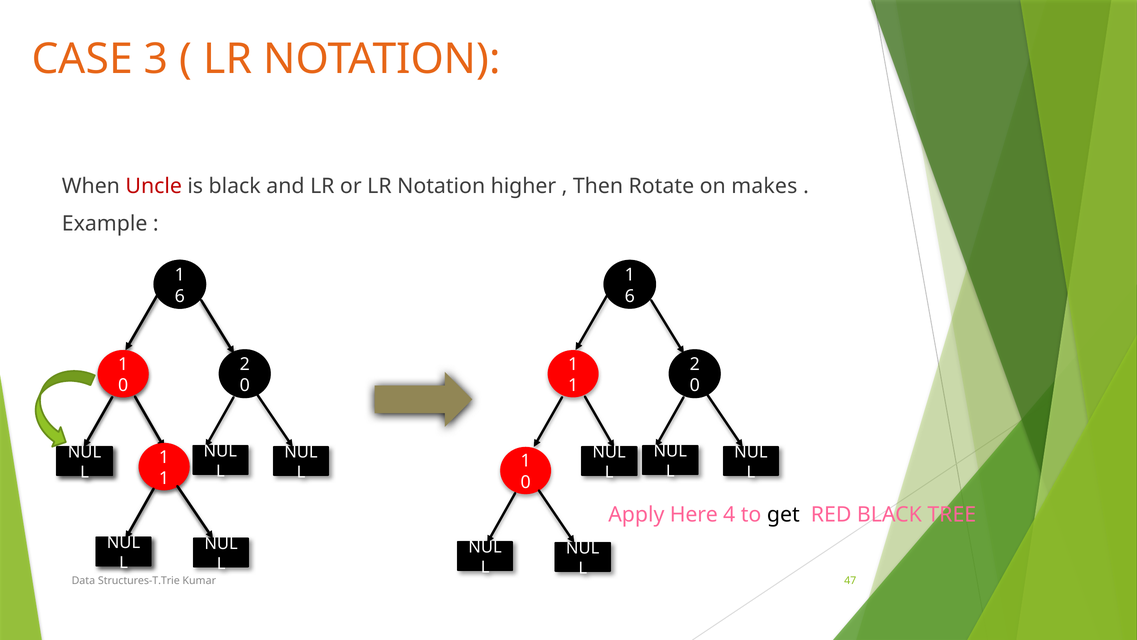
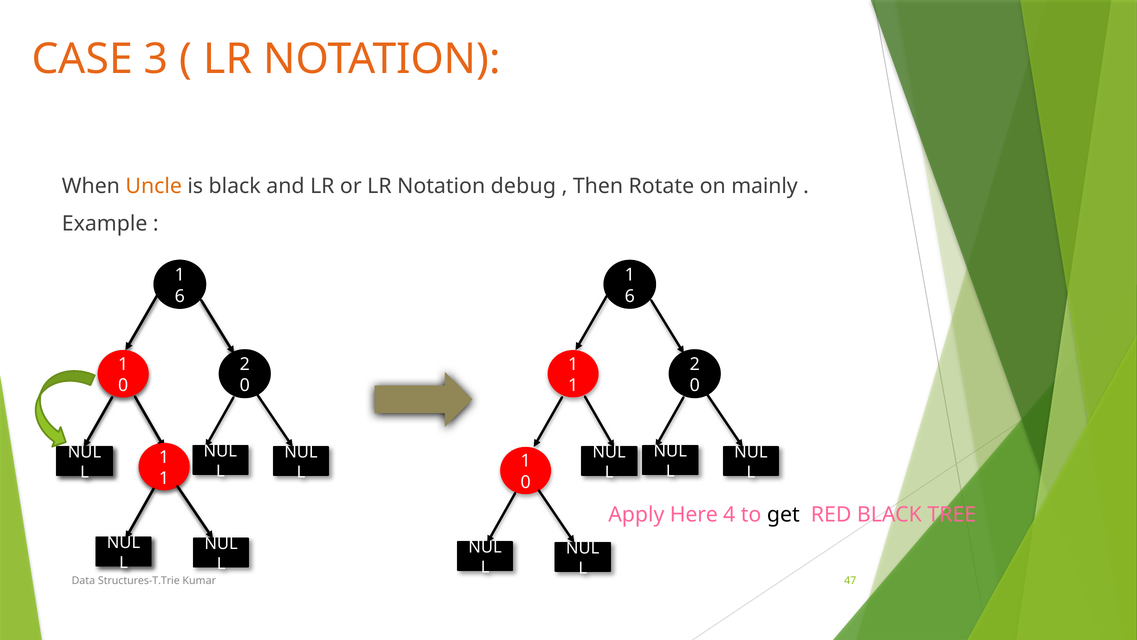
Uncle colour: red -> orange (154, 186)
higher: higher -> debug (523, 186)
makes: makes -> mainly (764, 186)
